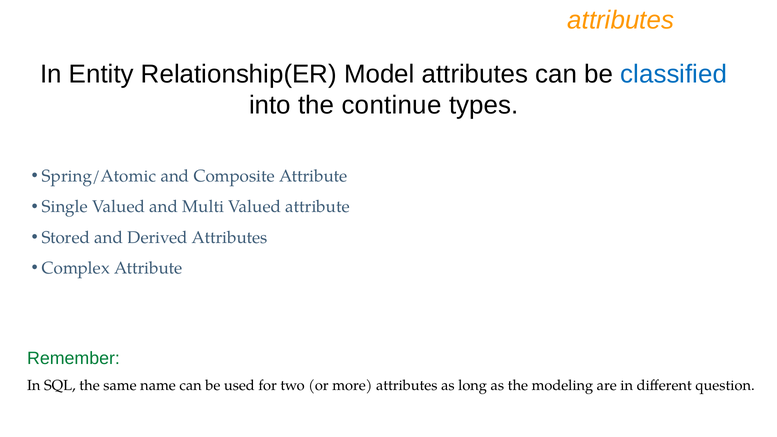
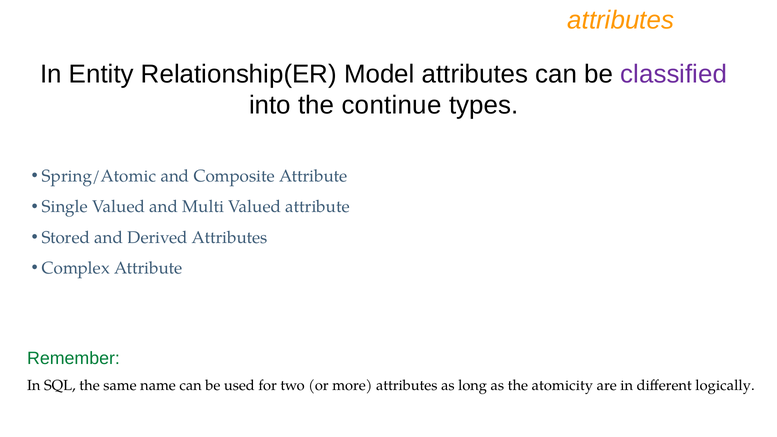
classified colour: blue -> purple (674, 74)
modeling: modeling -> atomicity (562, 385)
question: question -> logically (725, 385)
